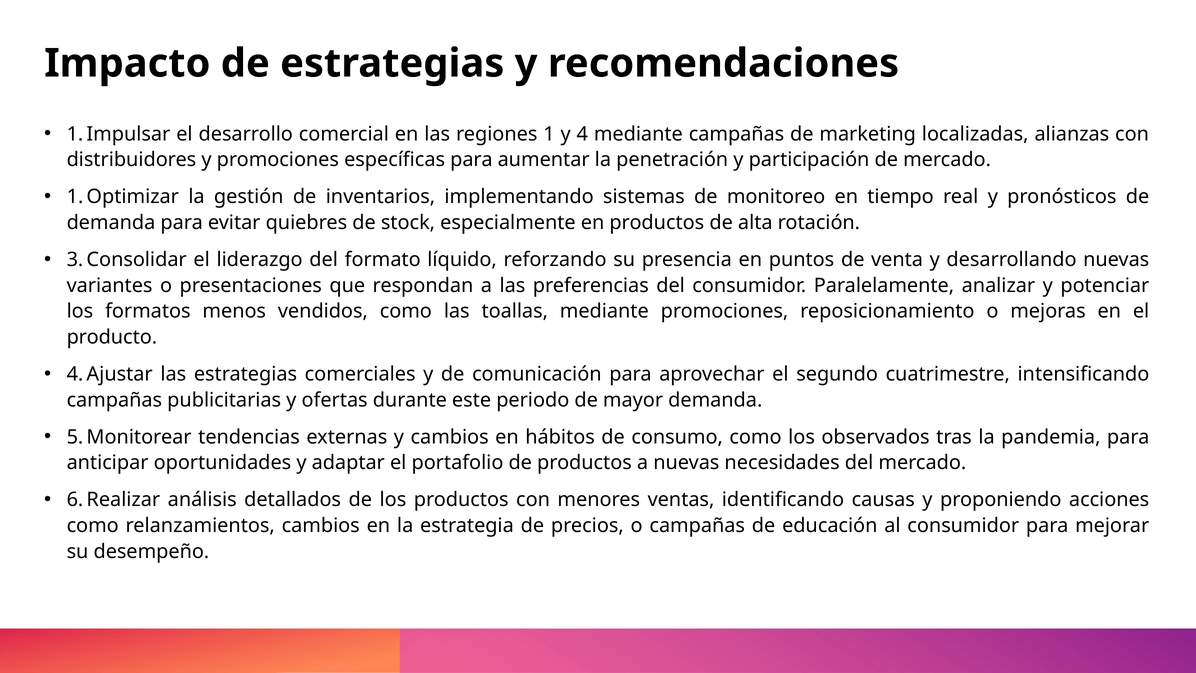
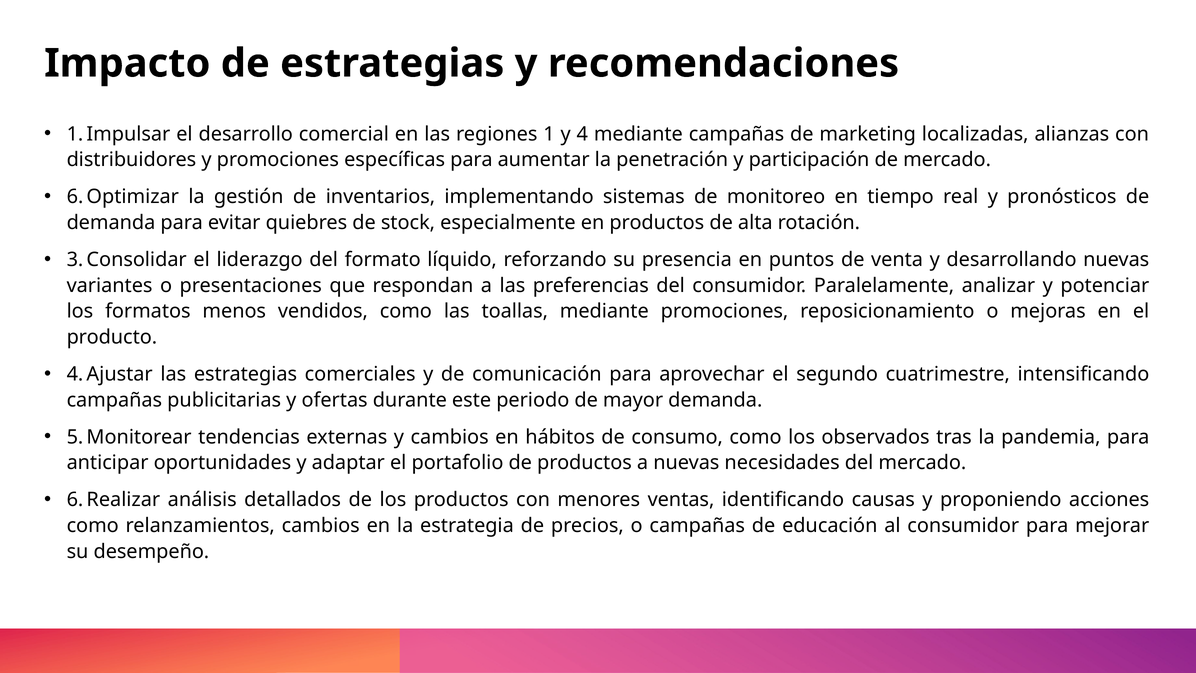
1: 1 -> 6 (75, 197)
